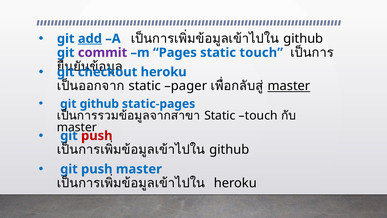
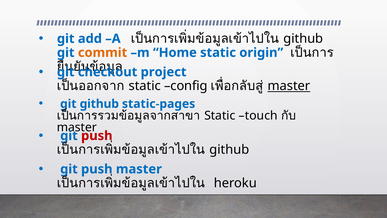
add underline: present -> none (90, 39)
commit colour: purple -> orange (103, 53)
Pages: Pages -> Home (175, 53)
touch: touch -> origin (261, 53)
heroku: heroku -> project (164, 72)
pager: pager -> config (186, 86)
